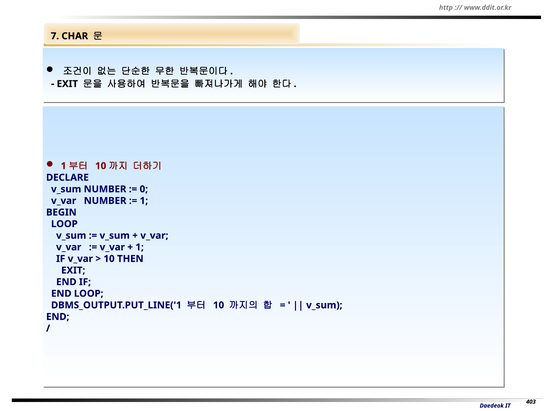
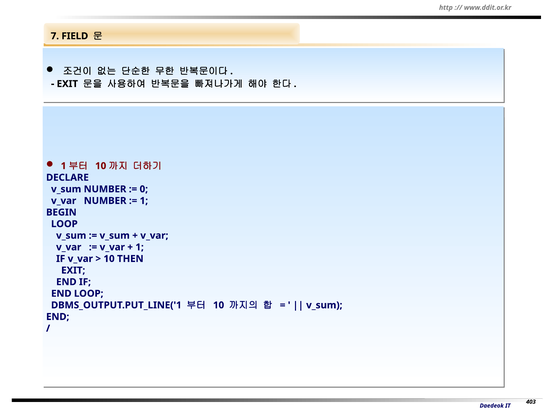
CHAR: CHAR -> FIELD (75, 36)
